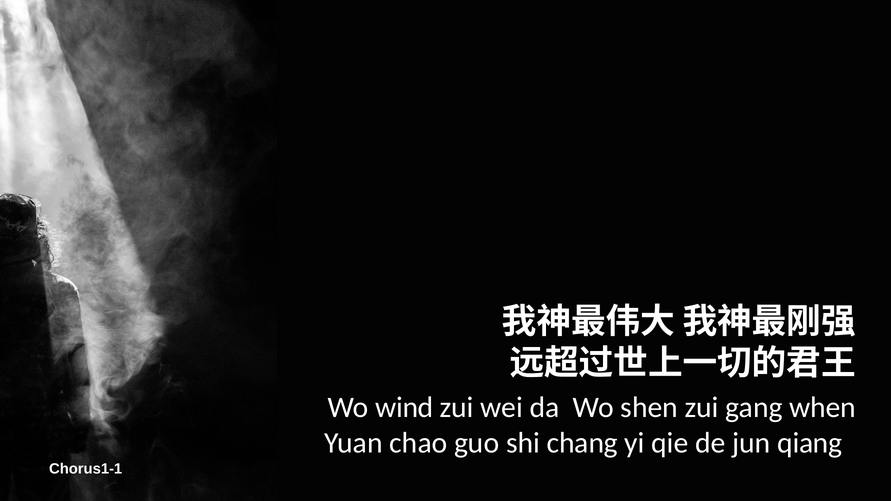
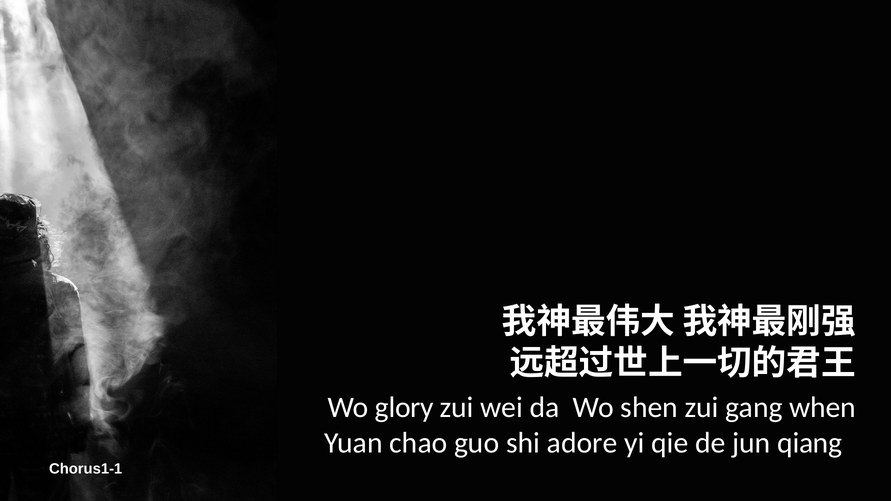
wind: wind -> glory (404, 408)
chang: chang -> adore (582, 443)
